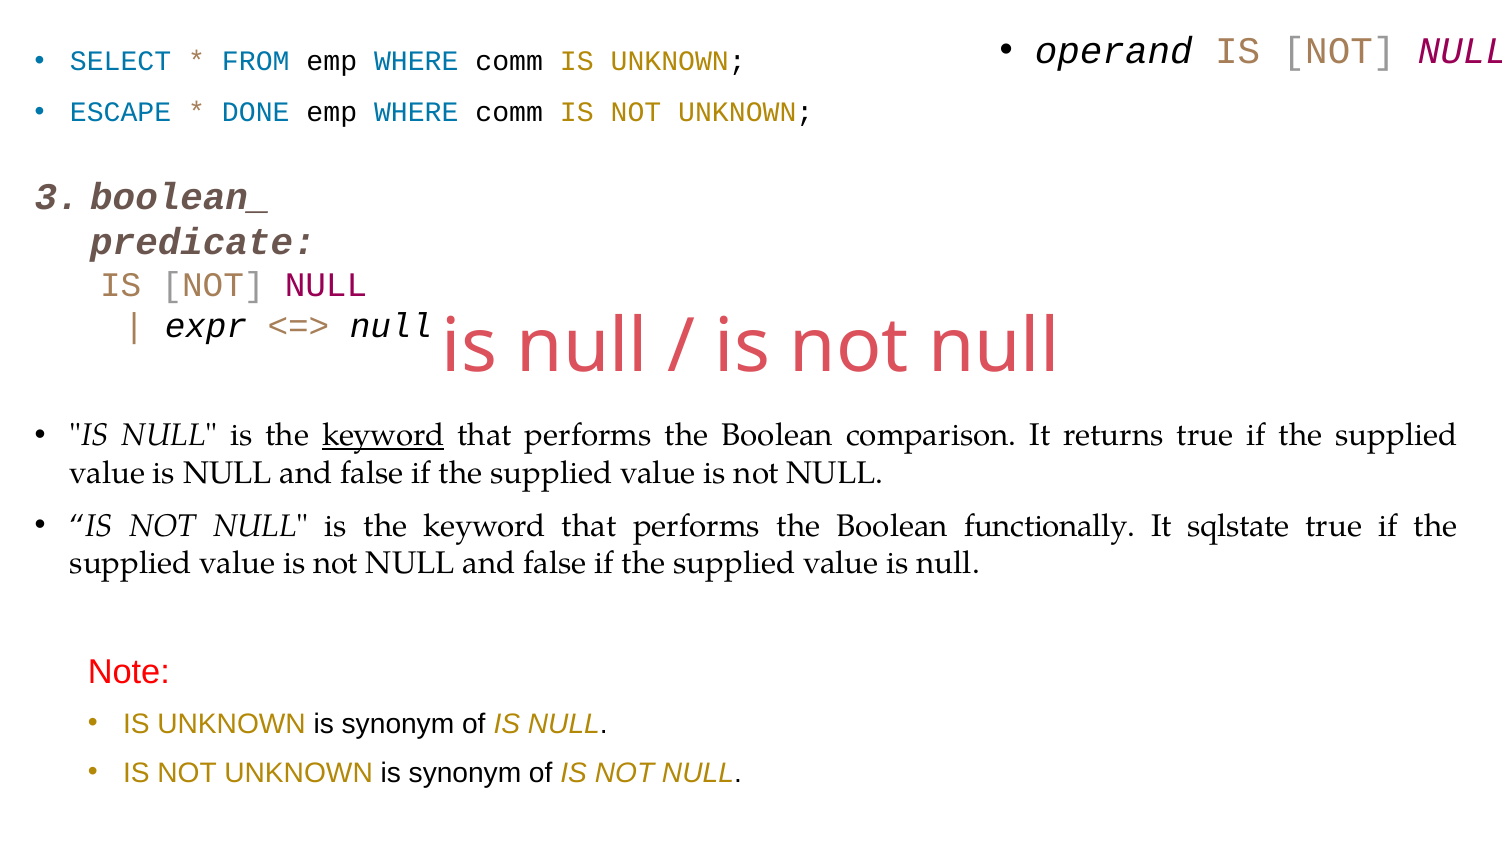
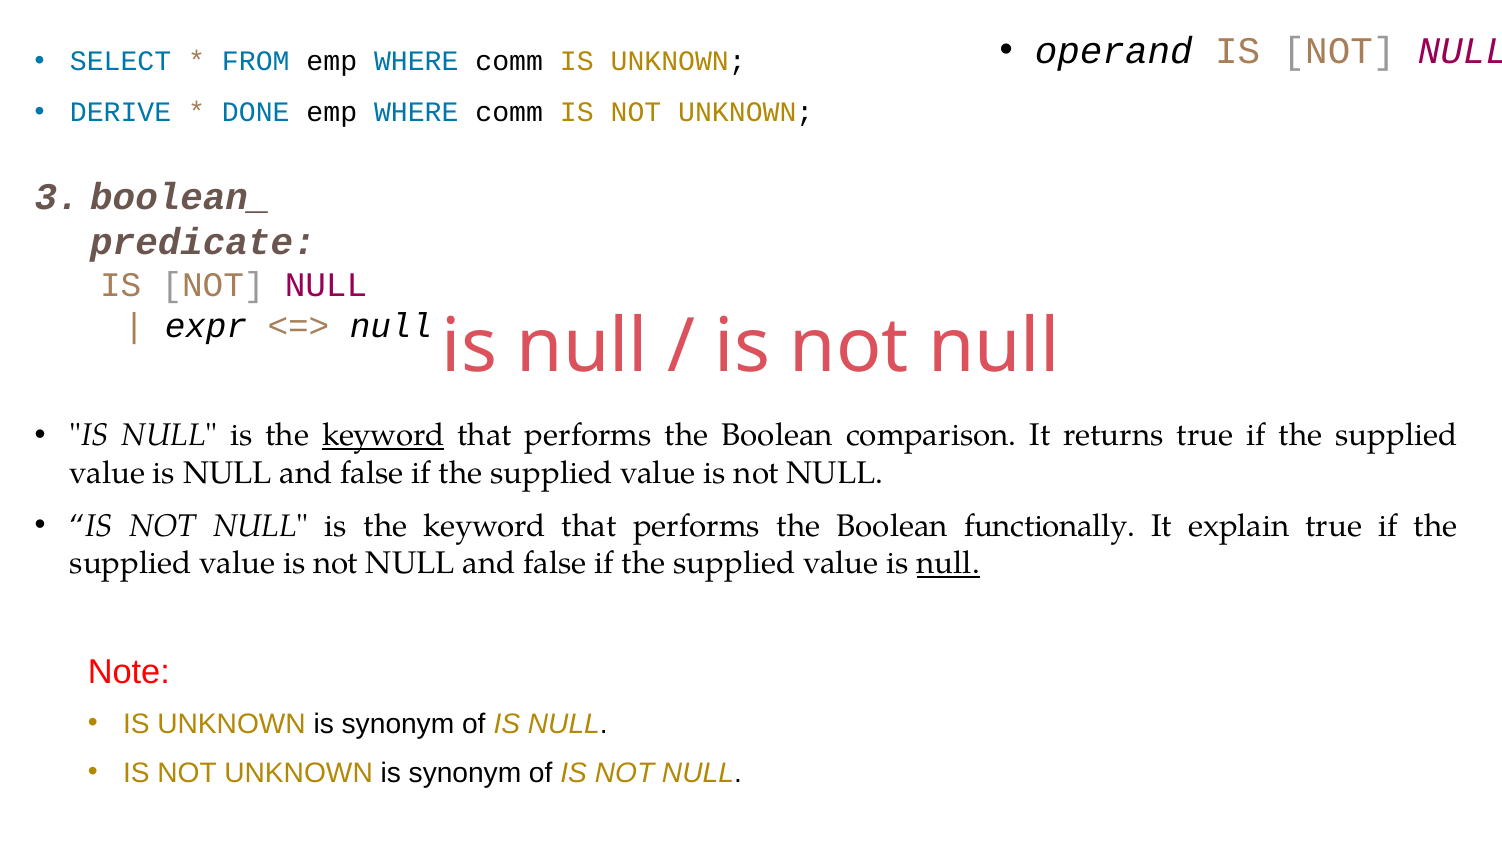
ESCAPE: ESCAPE -> DERIVE (121, 112)
sqlstate: sqlstate -> explain (1239, 526)
null underline: none -> present (948, 563)
